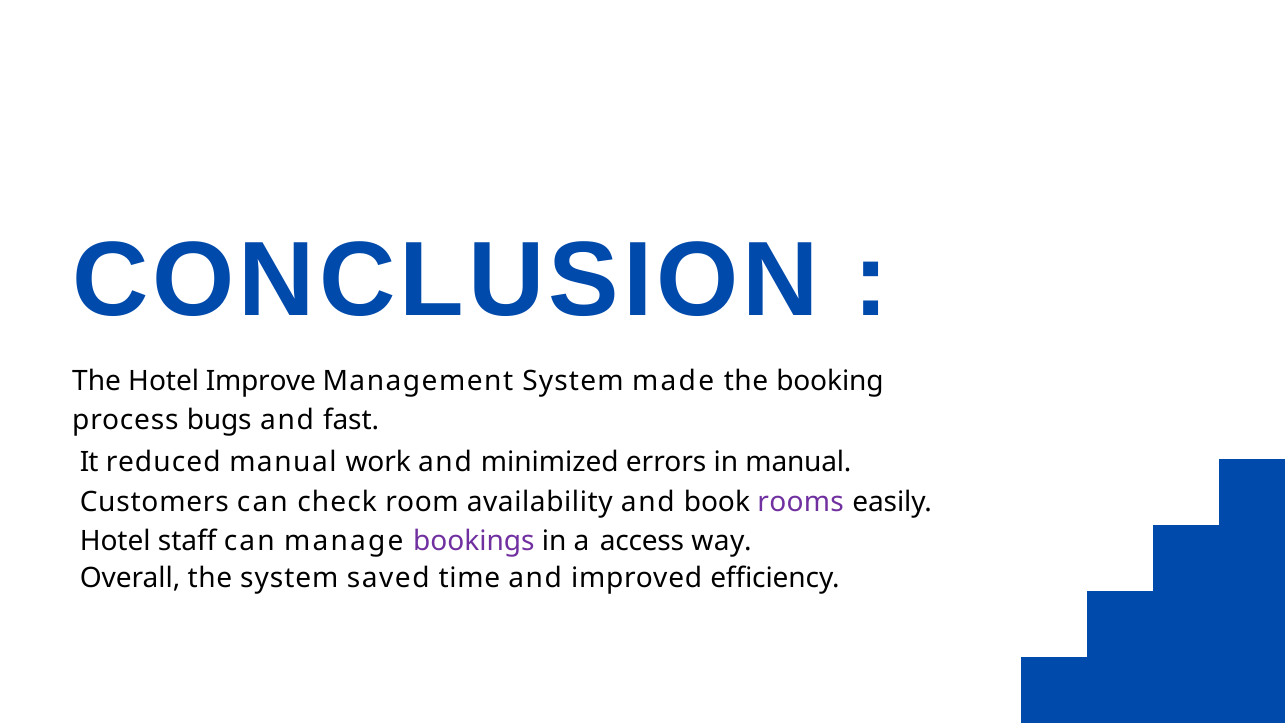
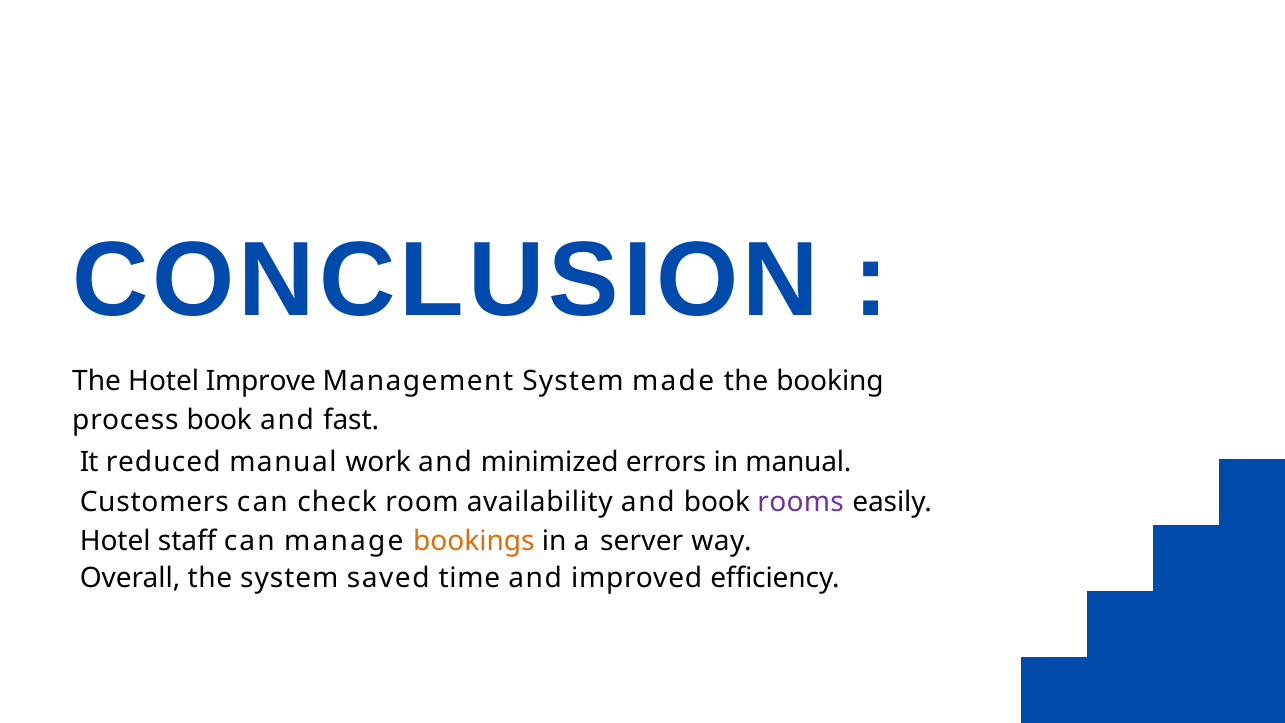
process bugs: bugs -> book (219, 420)
bookings colour: purple -> orange (474, 541)
access: access -> server (642, 541)
